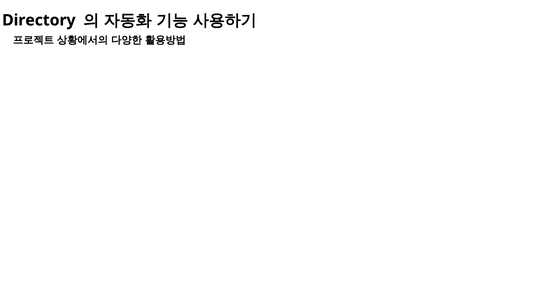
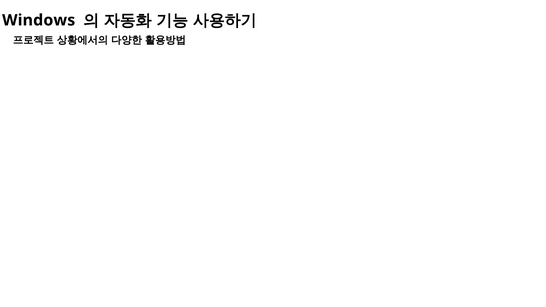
Directory: Directory -> Windows (39, 20)
